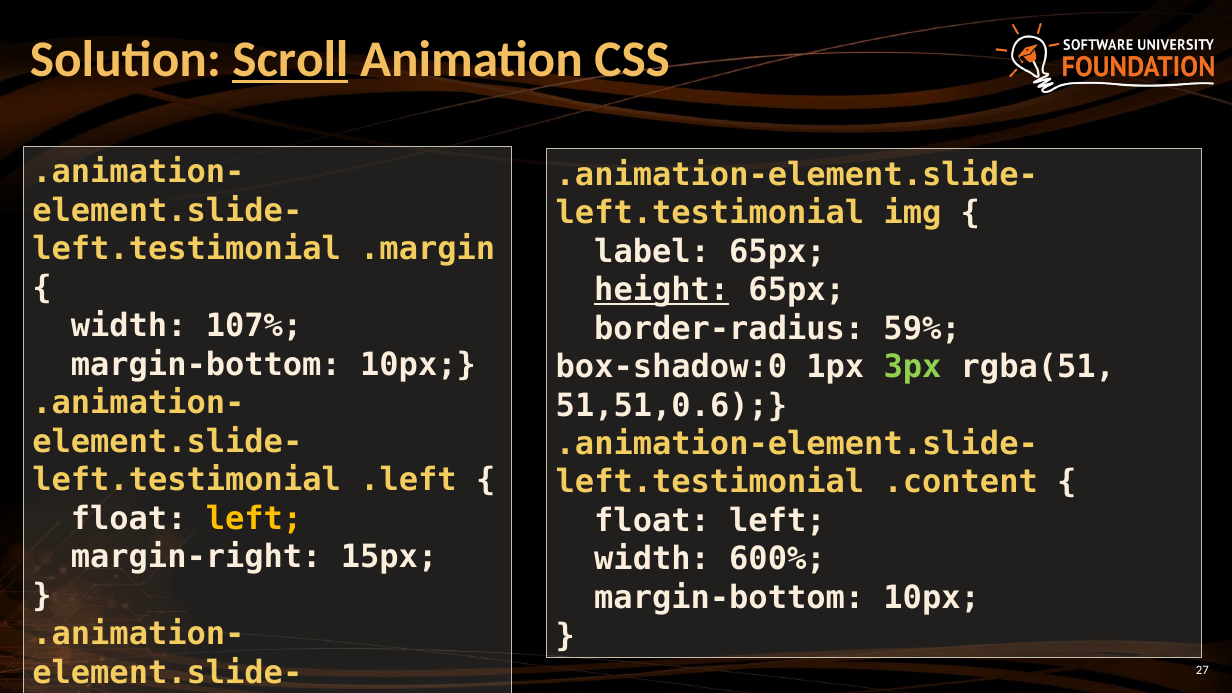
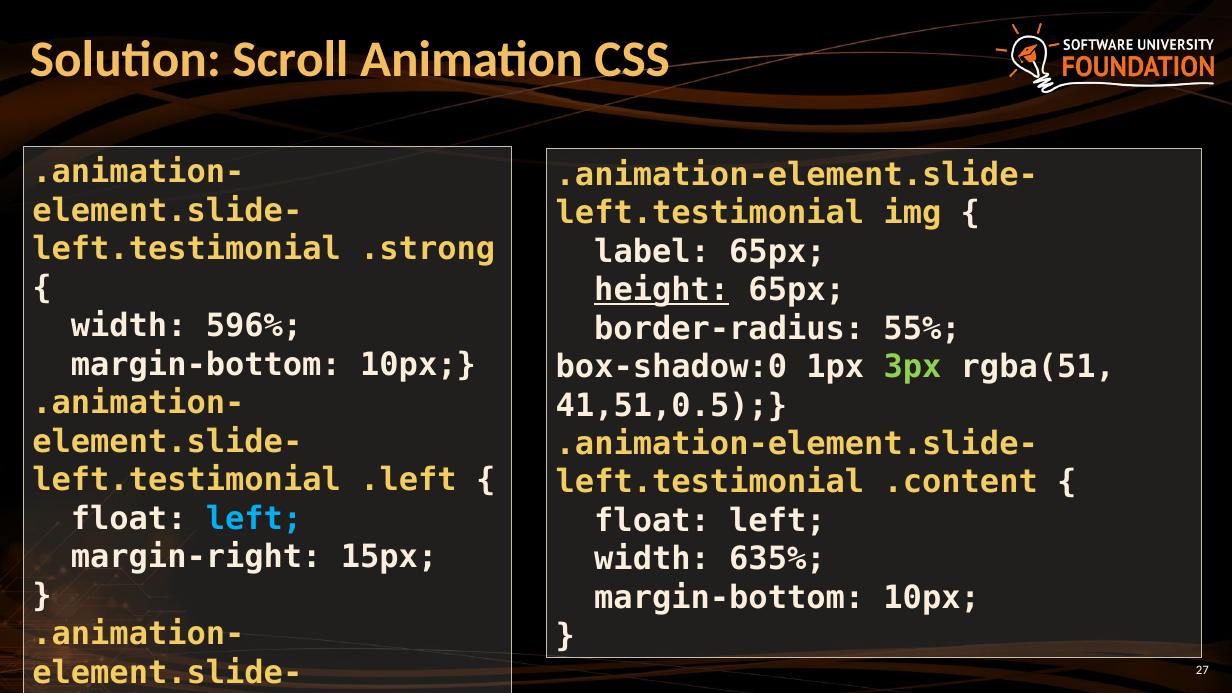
Scroll underline: present -> none (291, 60)
.margin: .margin -> .strong (428, 249)
107%: 107% -> 596% (254, 326)
59%: 59% -> 55% (922, 329)
51,51,0.6: 51,51,0.6 -> 41,51,0.5 (671, 406)
left colour: yellow -> light blue (254, 519)
600%: 600% -> 635% (777, 560)
